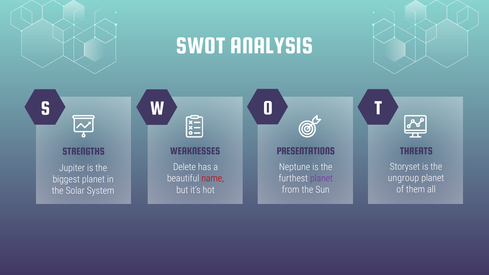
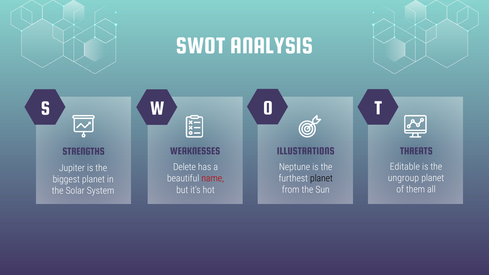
PRESENTATIONS: PRESENTATIONS -> ILLUSTRATIONS (306, 151)
Storyset: Storyset -> Editable (405, 167)
planet colour: purple -> black (321, 178)
